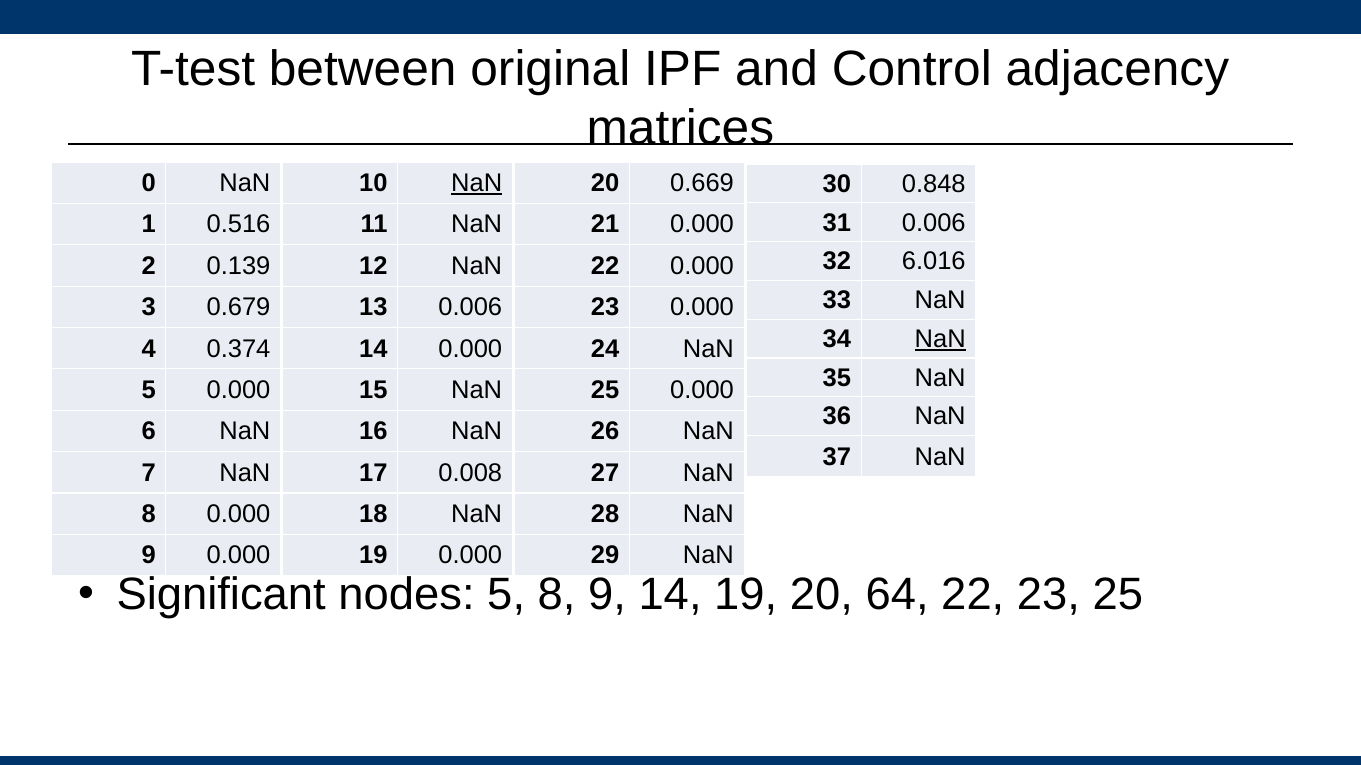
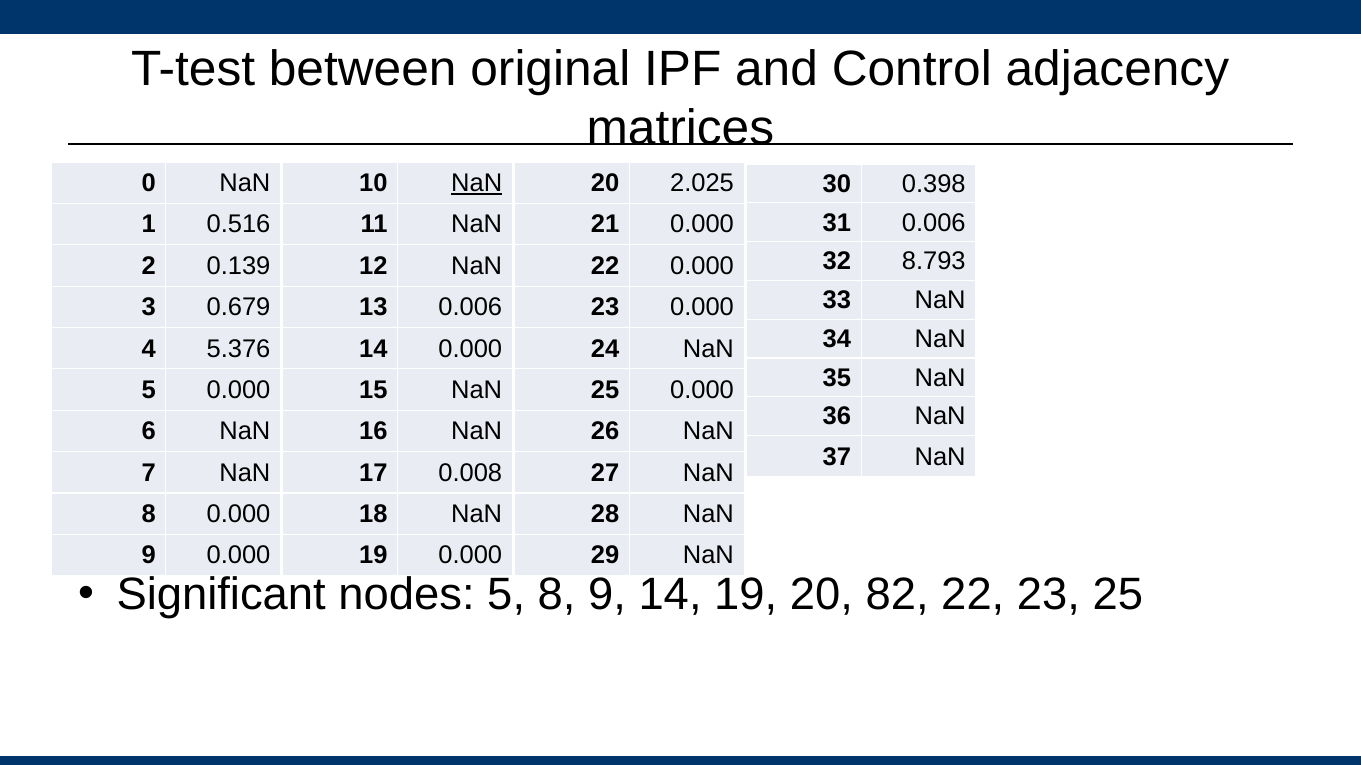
0.669: 0.669 -> 2.025 (702, 183)
0.848: 0.848 -> 0.398 (934, 184)
6.016: 6.016 -> 8.793 (934, 262)
NaN underline: present -> none (940, 339)
0.374: 0.374 -> 5.376 (239, 349)
64: 64 -> 82 (897, 595)
